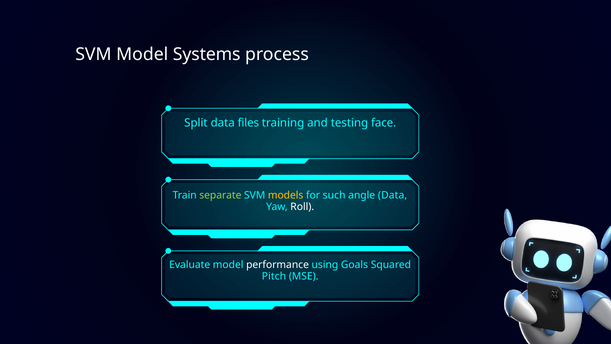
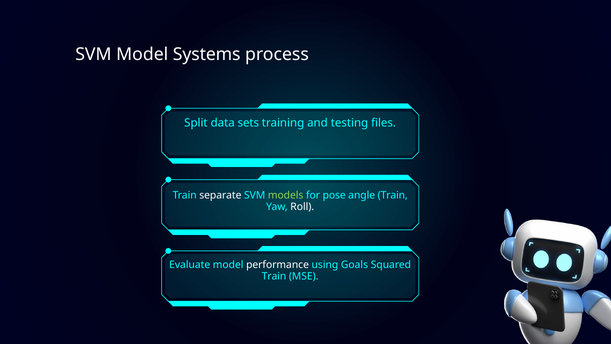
files: files -> sets (248, 123)
face: face -> files (384, 123)
separate colour: light green -> white (220, 195)
models colour: yellow -> light green (286, 195)
such: such -> pose (334, 195)
angle Data: Data -> Train (393, 195)
Pitch: Pitch -> Train (274, 276)
